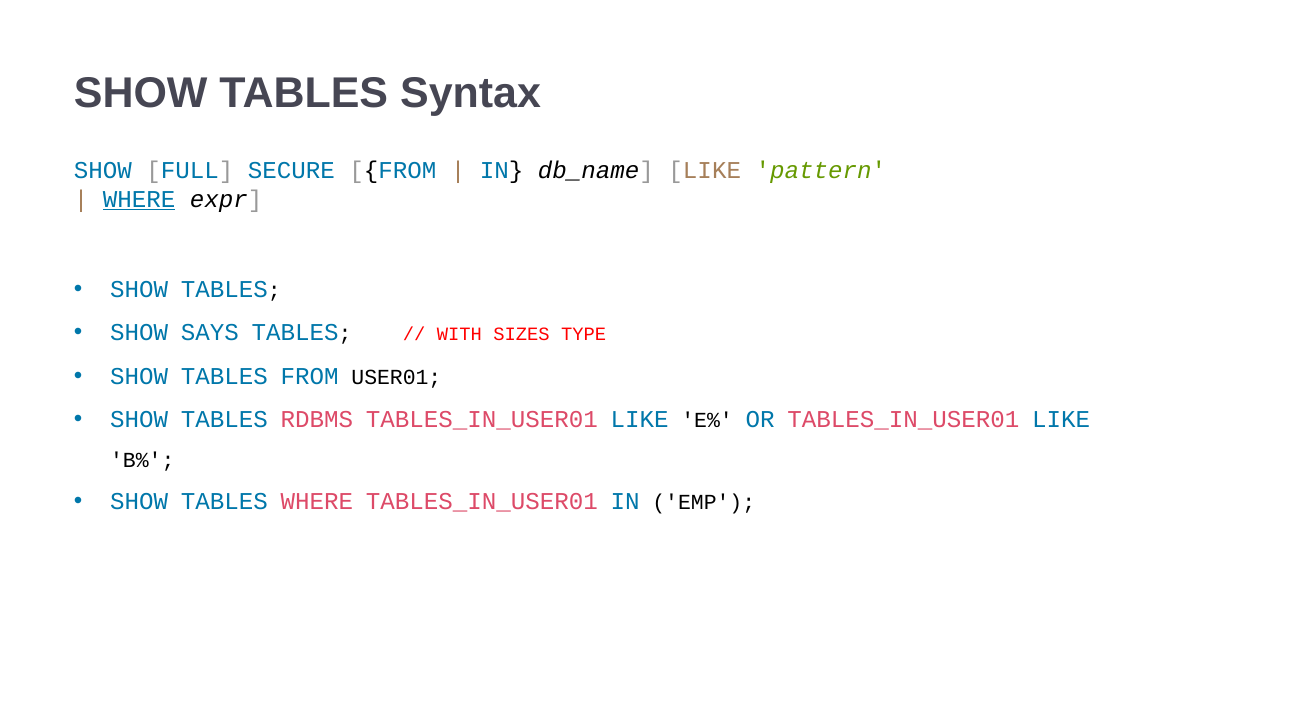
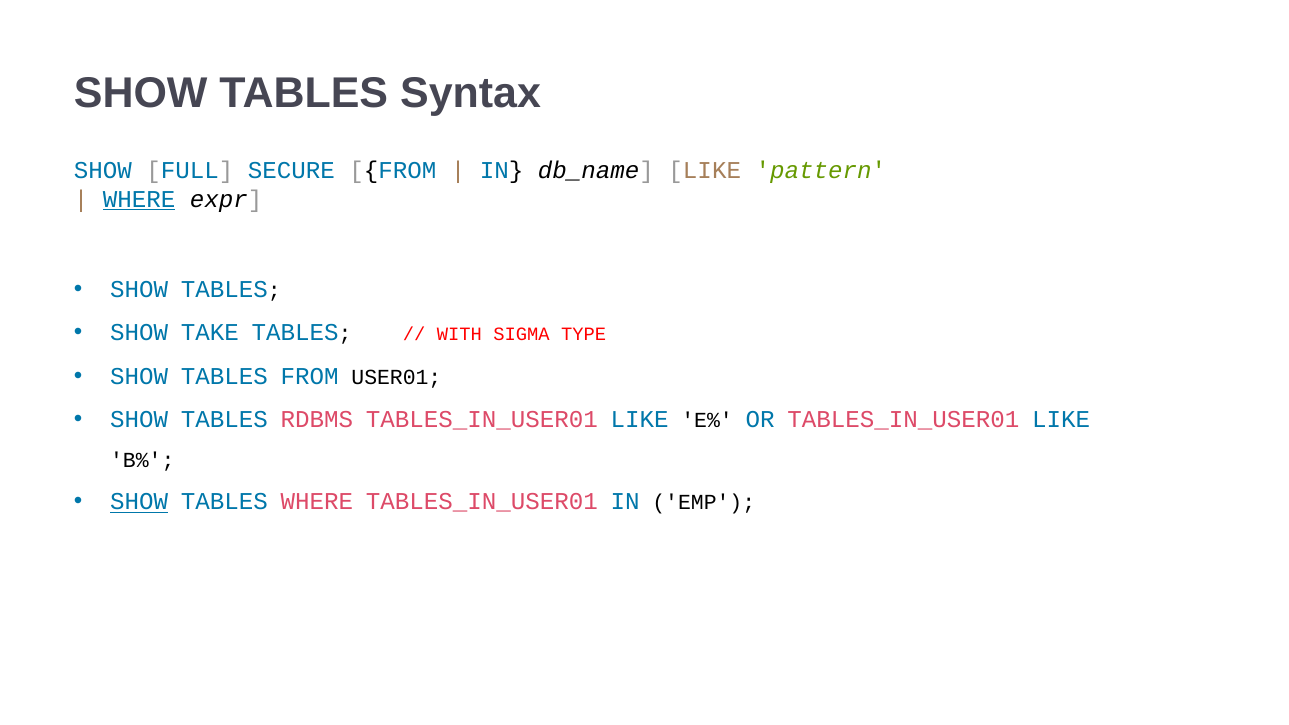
SAYS: SAYS -> TAKE (210, 333)
SIZES: SIZES -> SIGMA (521, 335)
SHOW underline: none -> present (139, 502)
